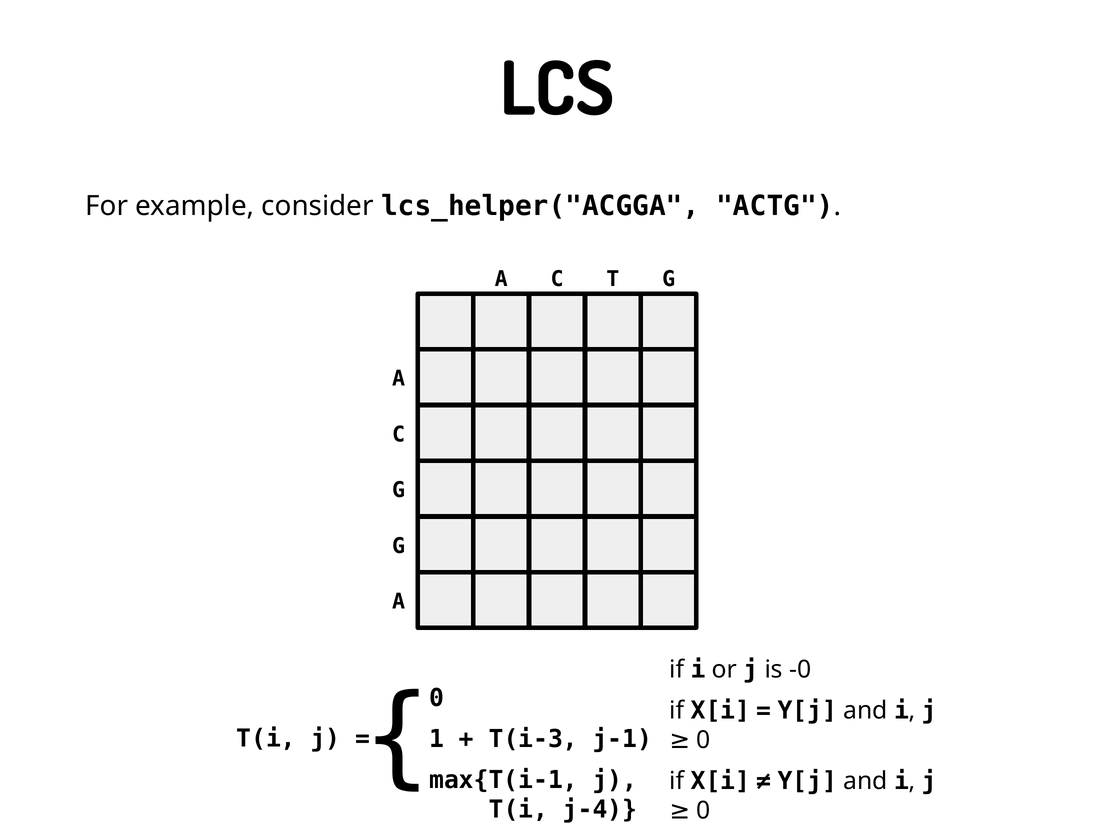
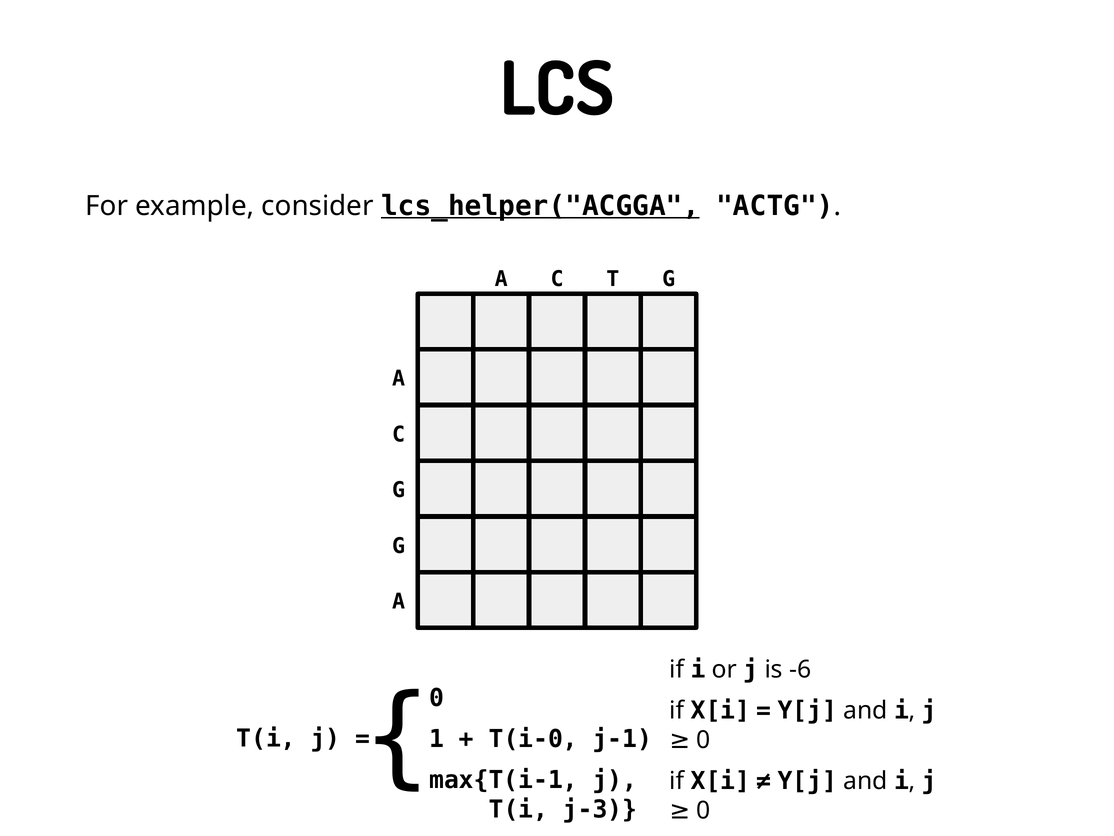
lcs_helper("ACGGA underline: none -> present (540, 206)
-0: -0 -> -6 (800, 669)
T(i-3: T(i-3 -> T(i-0 (533, 739)
j-4: j-4 -> j-3 (600, 809)
